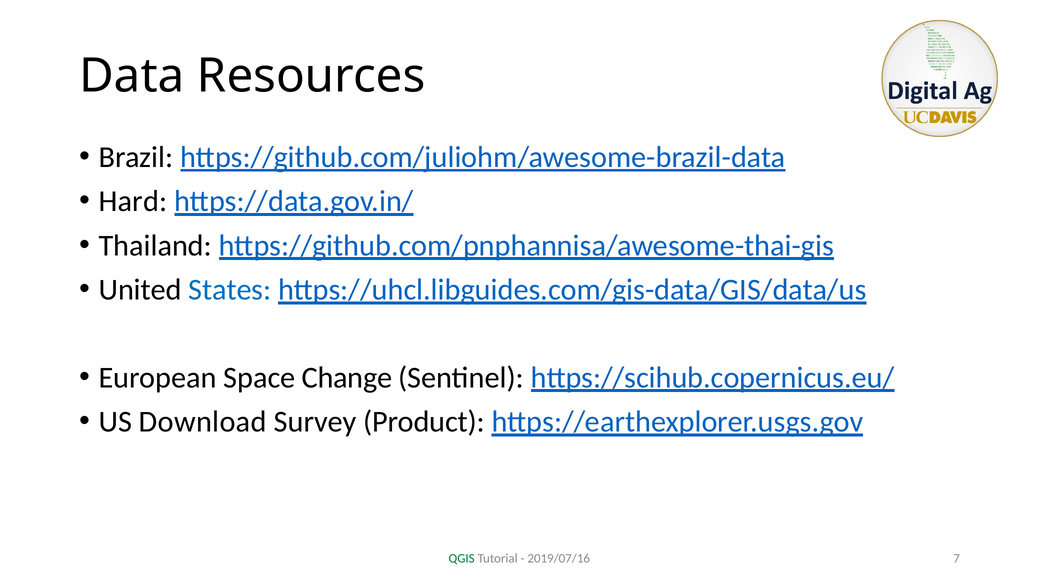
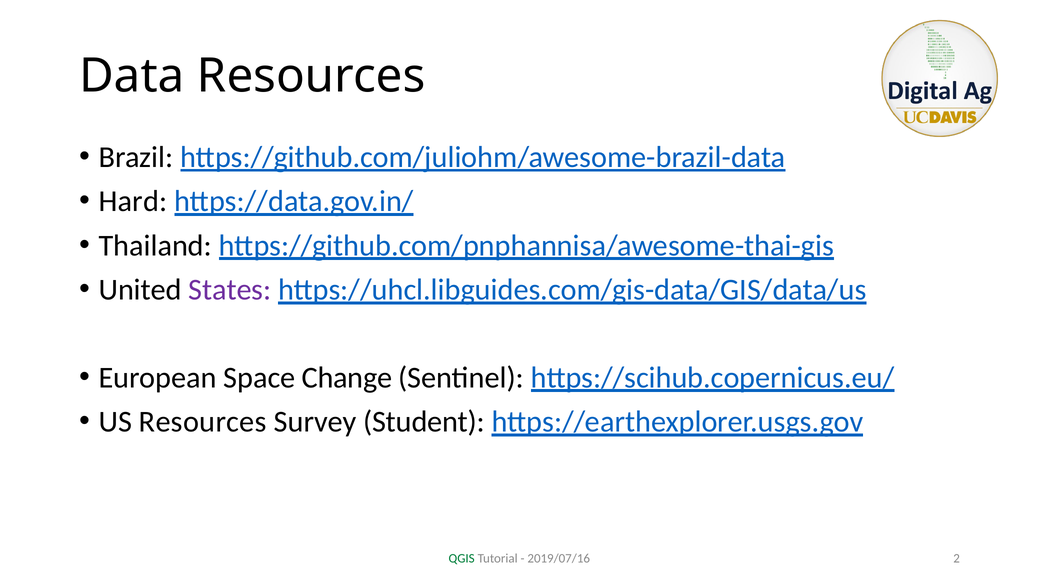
States colour: blue -> purple (230, 289)
US Download: Download -> Resources (203, 421)
Product: Product -> Student (424, 421)
7: 7 -> 2 (957, 558)
